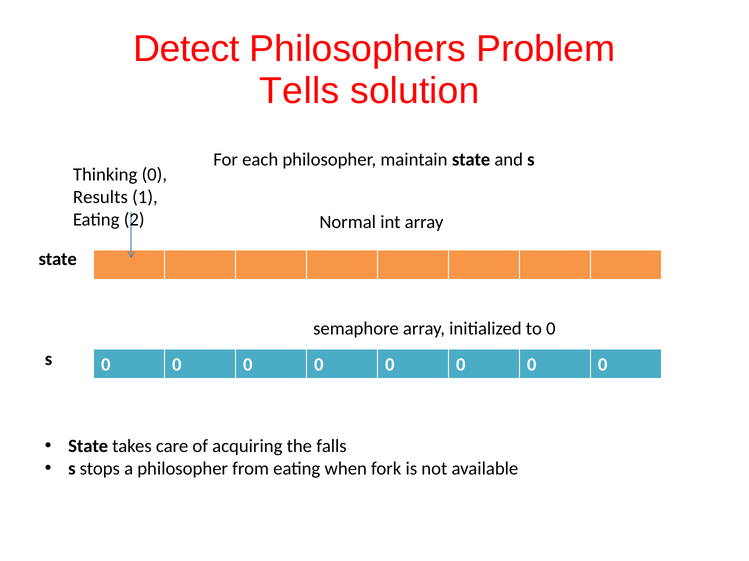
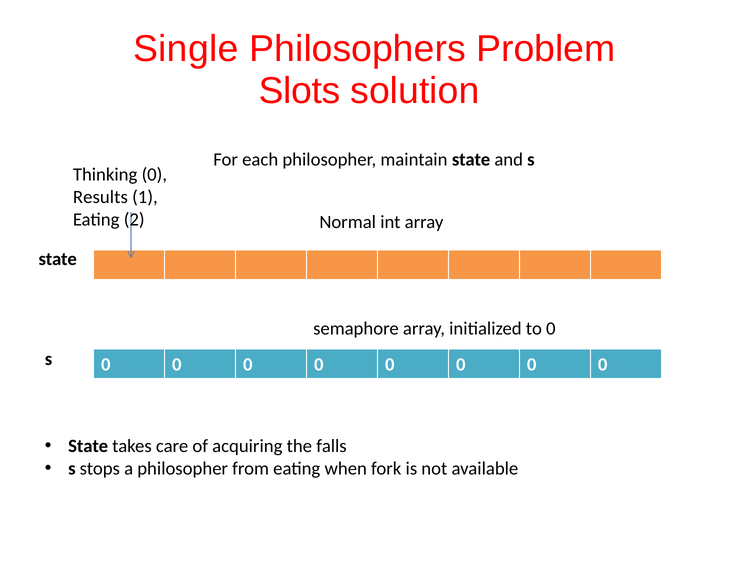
Detect: Detect -> Single (186, 49)
Tells: Tells -> Slots (300, 91)
